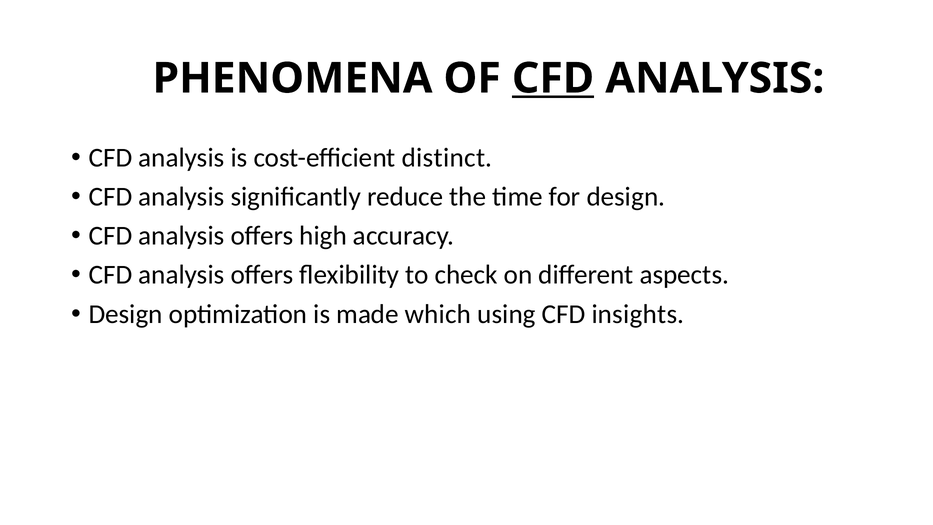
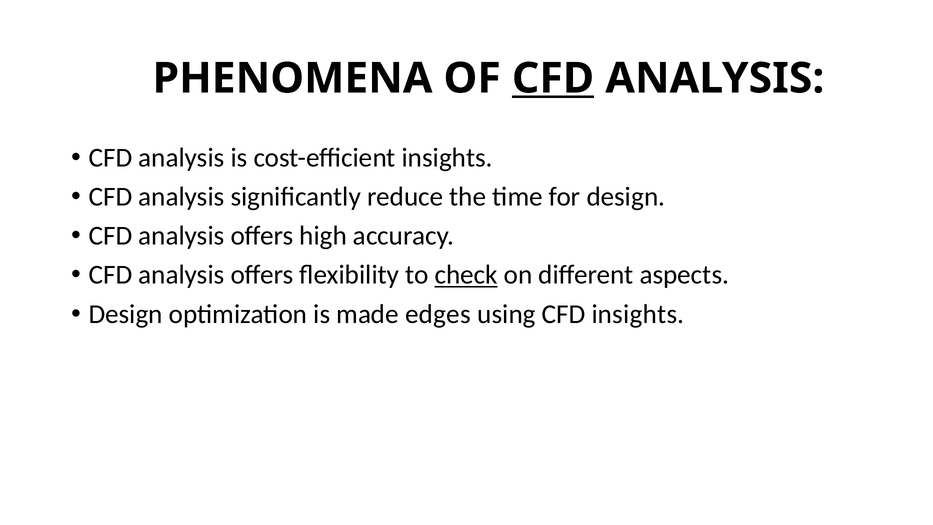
cost-efficient distinct: distinct -> insights (447, 158)
check underline: none -> present (466, 275)
which: which -> edges (438, 314)
